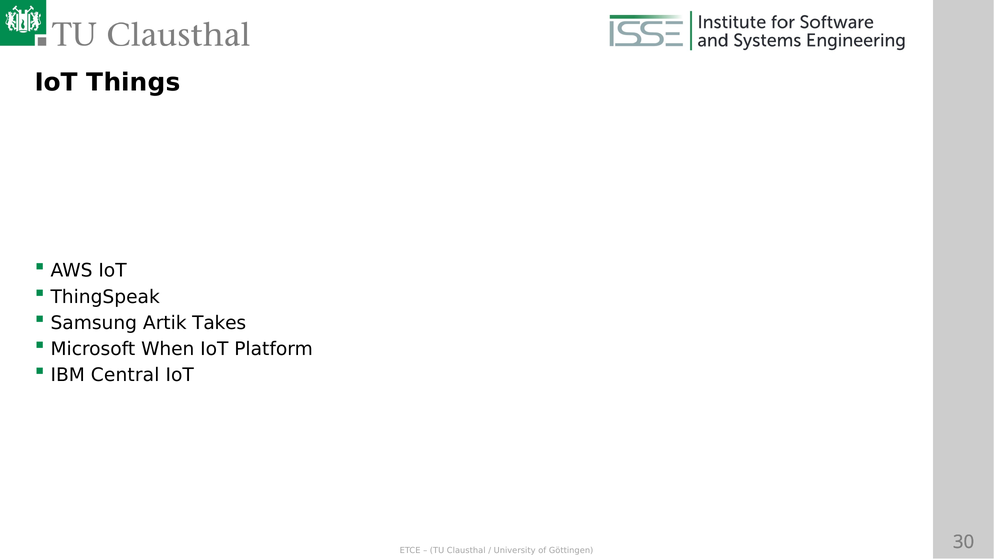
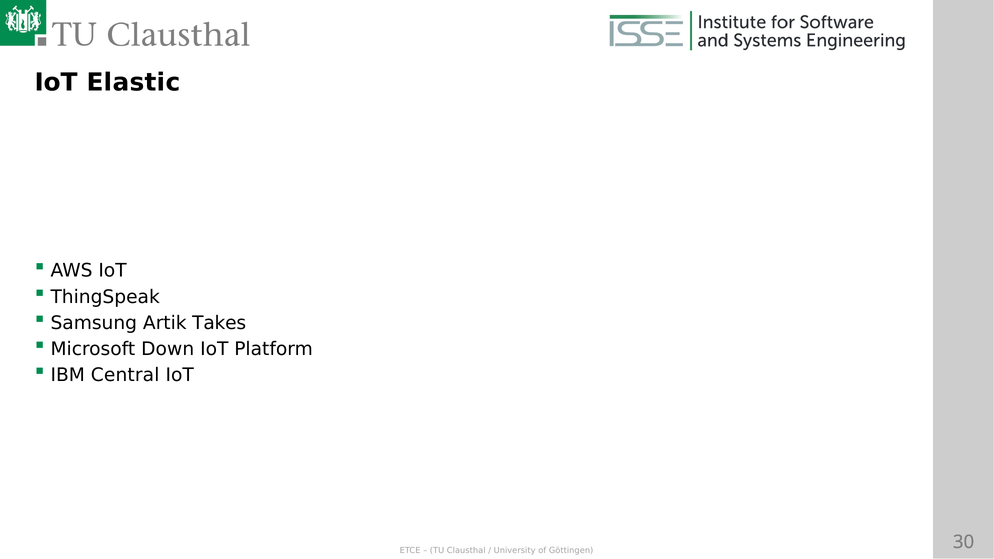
Things: Things -> Elastic (133, 83)
When: When -> Down (168, 349)
